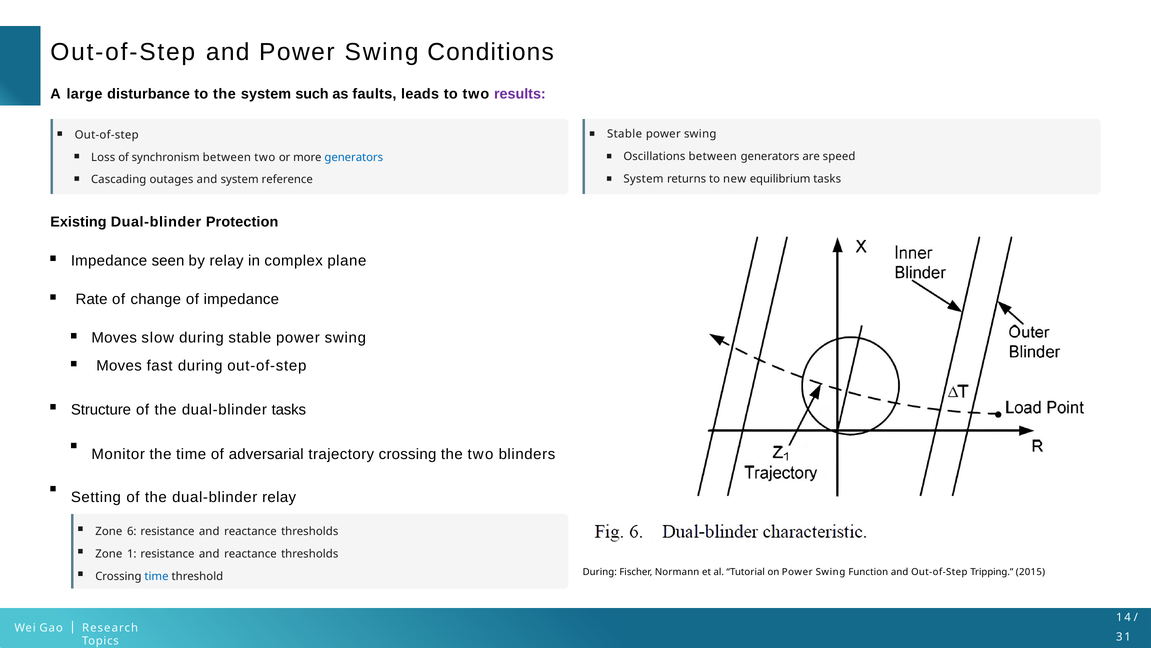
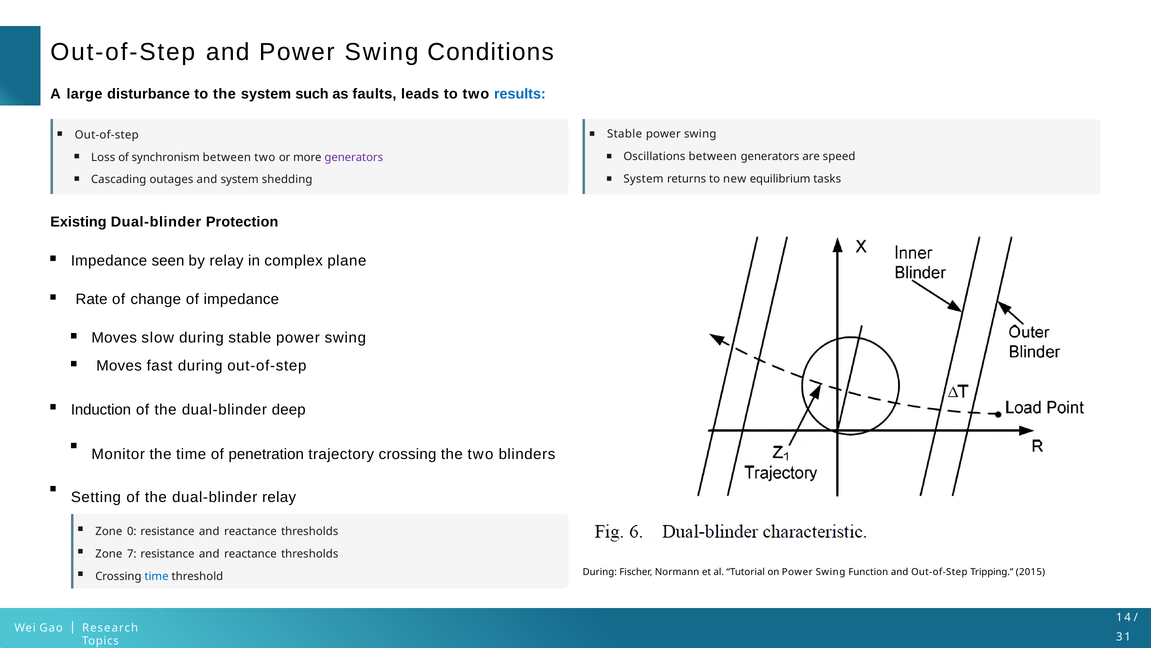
results colour: purple -> blue (520, 94)
generators colour: blue -> purple (354, 157)
reference: reference -> shedding (287, 180)
Structure: Structure -> Induction (101, 409)
dual-blinder tasks: tasks -> deep (289, 409)
adversarial: adversarial -> penetration (266, 454)
6: 6 -> 0 (132, 531)
1: 1 -> 7 (132, 553)
